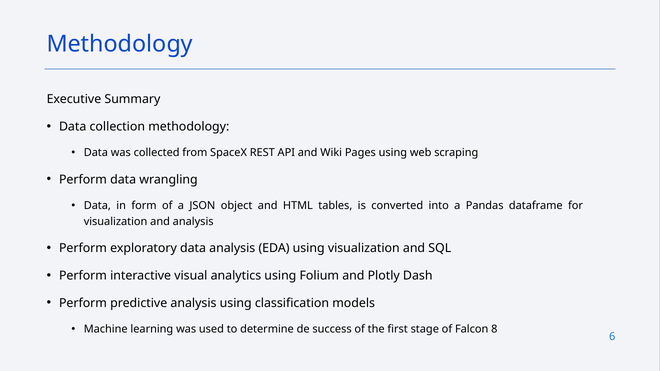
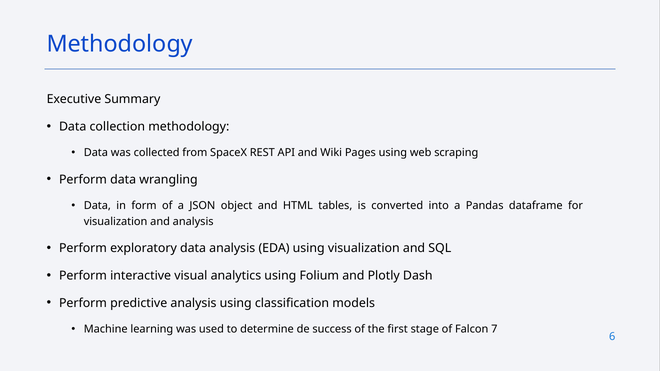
8: 8 -> 7 (494, 329)
